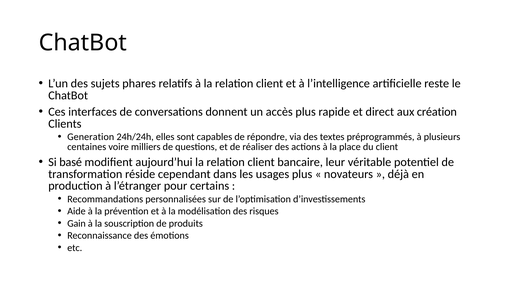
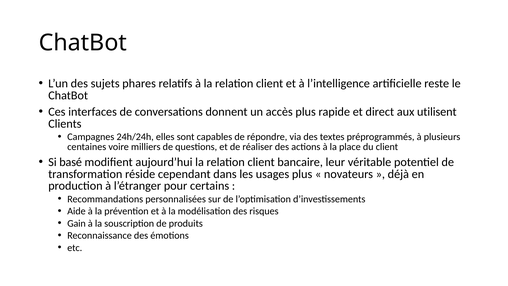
création: création -> utilisent (437, 112)
Generation: Generation -> Campagnes (91, 137)
